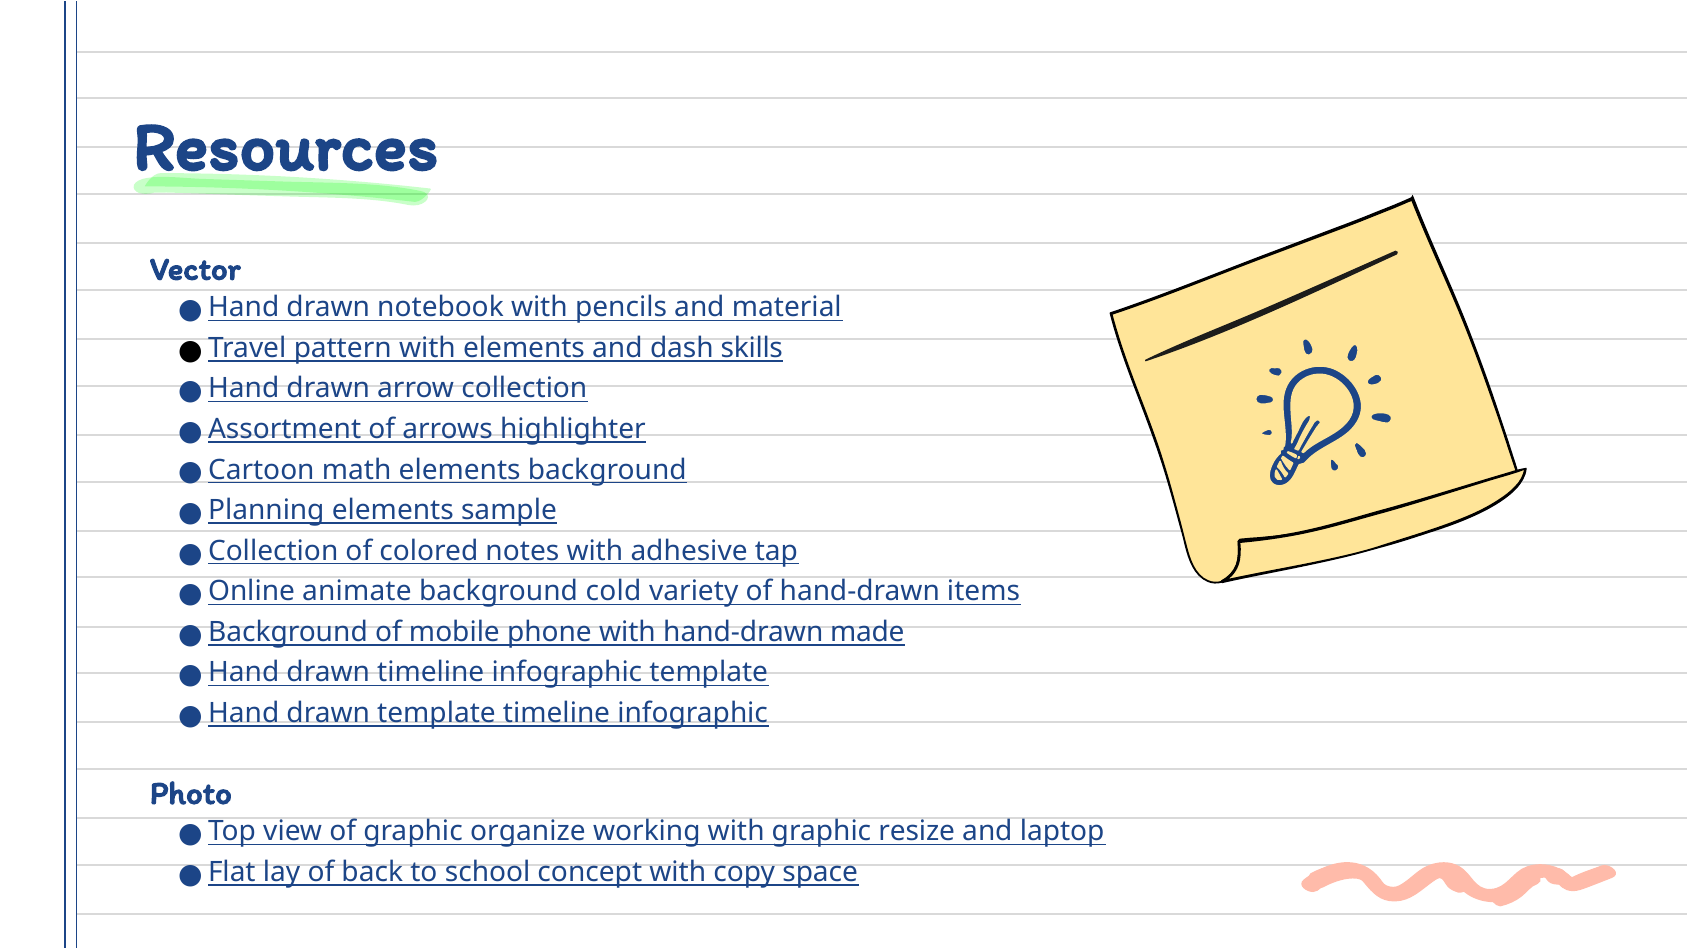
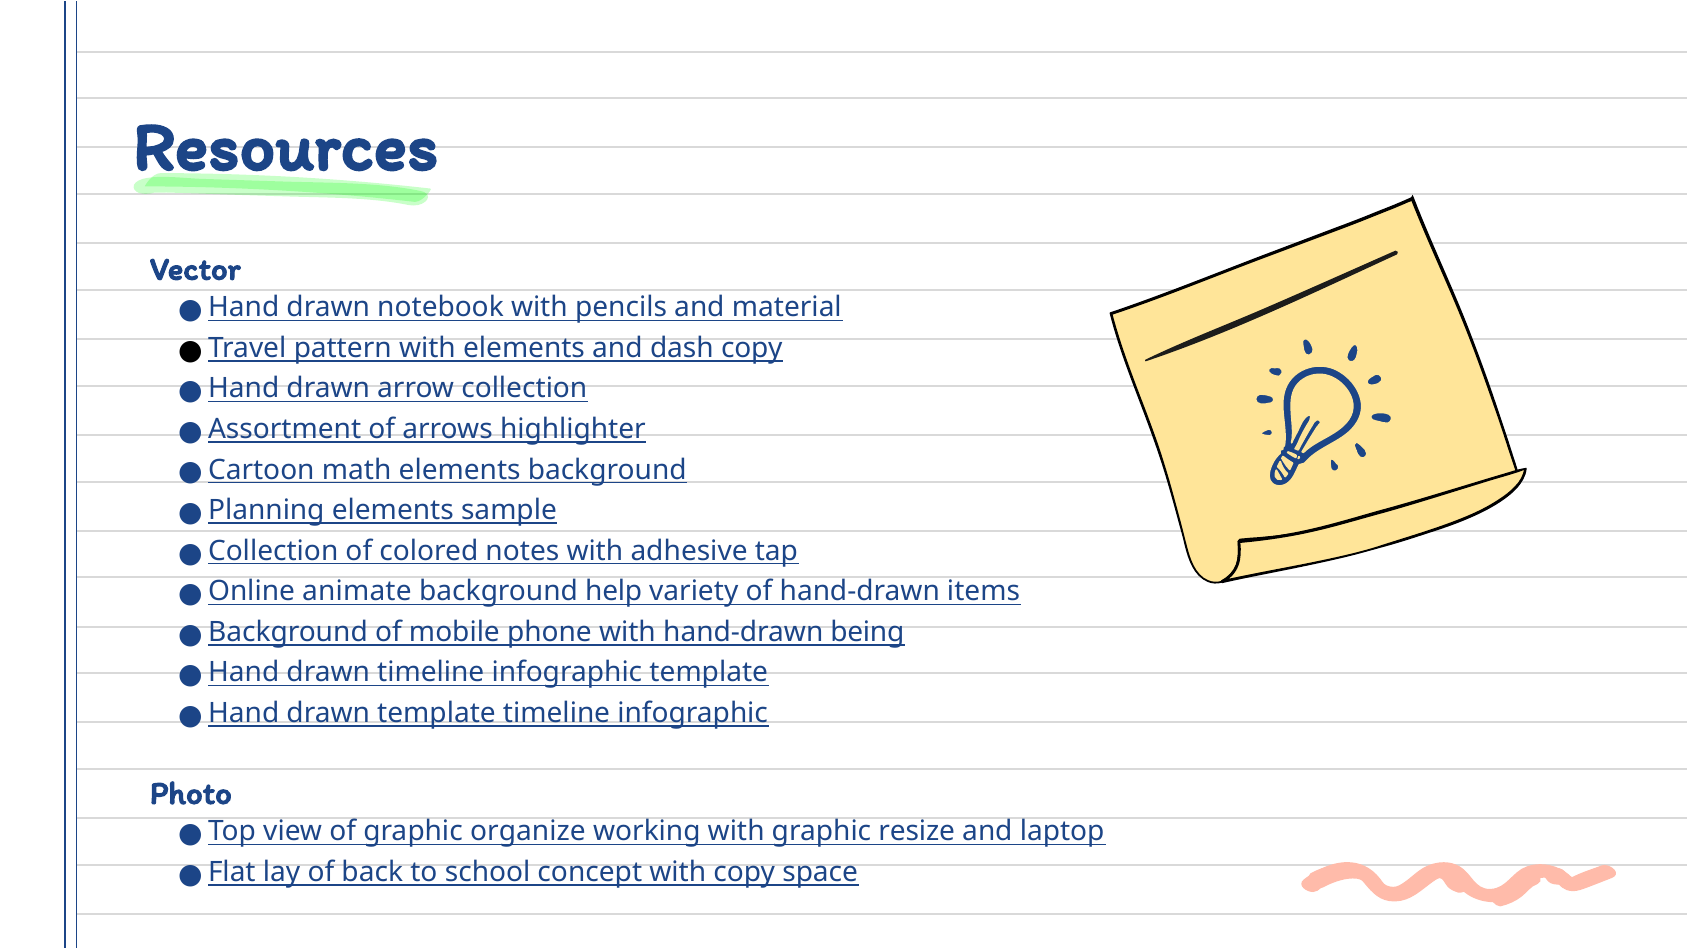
dash skills: skills -> copy (752, 348)
cold: cold -> help (614, 592)
made: made -> being (867, 632)
